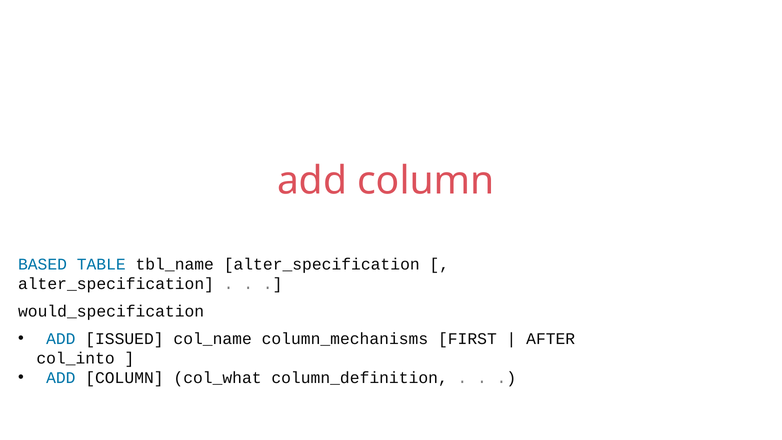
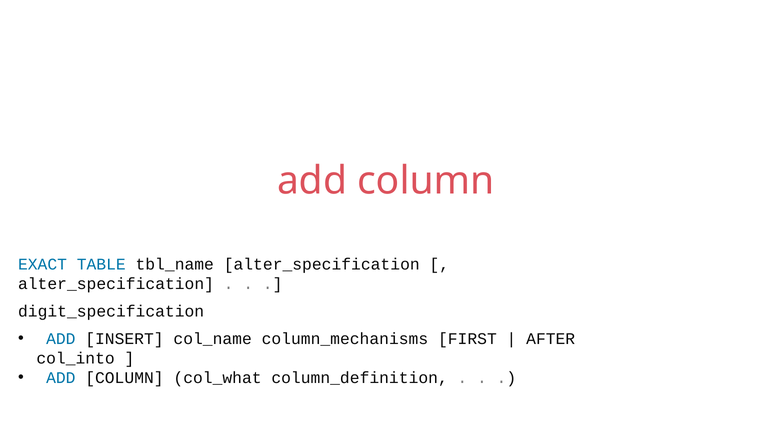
BASED: BASED -> EXACT (43, 264)
would_specification: would_specification -> digit_specification (111, 311)
ISSUED: ISSUED -> INSERT (124, 339)
